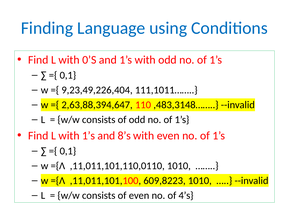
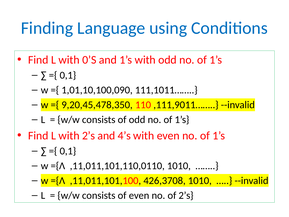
9,23,49,226,404: 9,23,49,226,404 -> 1,01,10,100,090 (97, 90)
2,63,88,394,647: 2,63,88,394,647 -> 9,20,45,478,350 (97, 105)
,483,3148……: ,483,3148…… -> ,111,9011…… (186, 105)
with 1’s: 1’s -> 2’s (89, 135)
8’s: 8’s -> 4’s (124, 135)
609,8223: 609,8223 -> 426,3708 (165, 180)
of 4’s: 4’s -> 2’s (186, 195)
